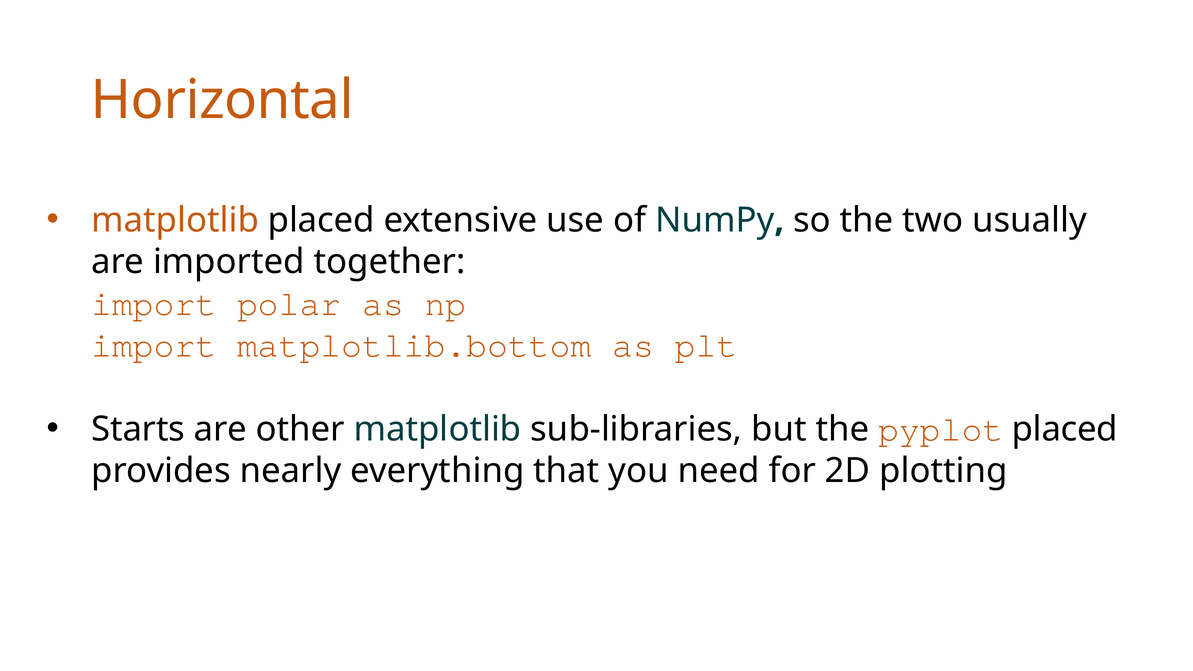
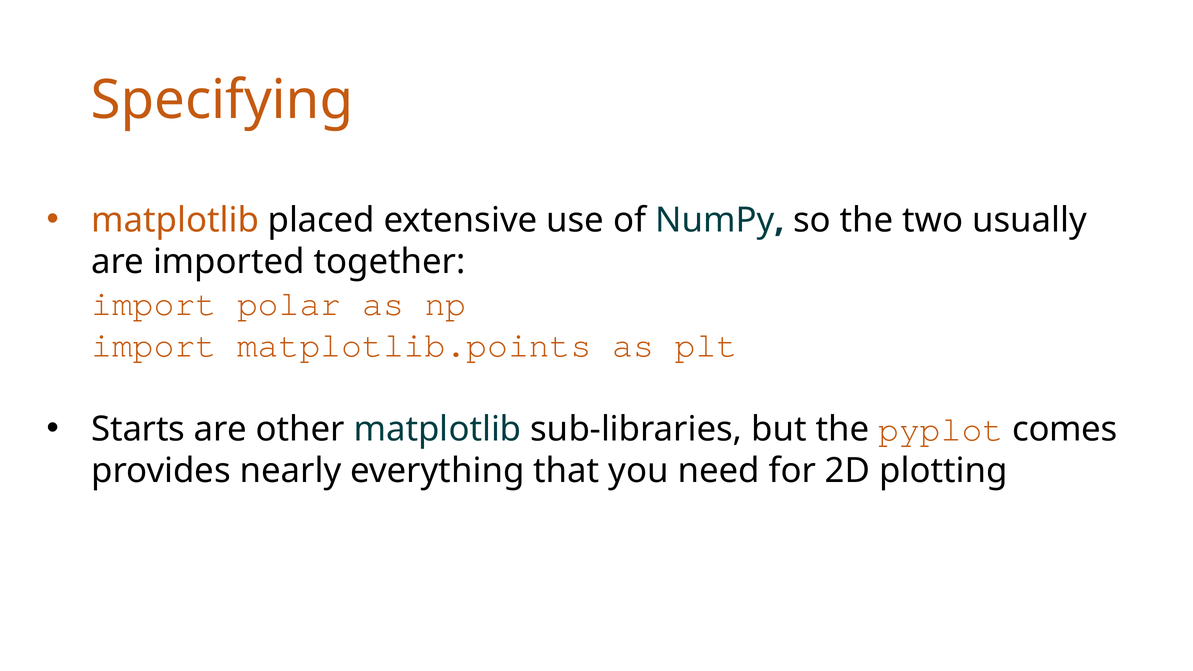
Horizontal: Horizontal -> Specifying (222, 100)
matplotlib.bottom: matplotlib.bottom -> matplotlib.points (414, 345)
pyplot placed: placed -> comes (1065, 429)
